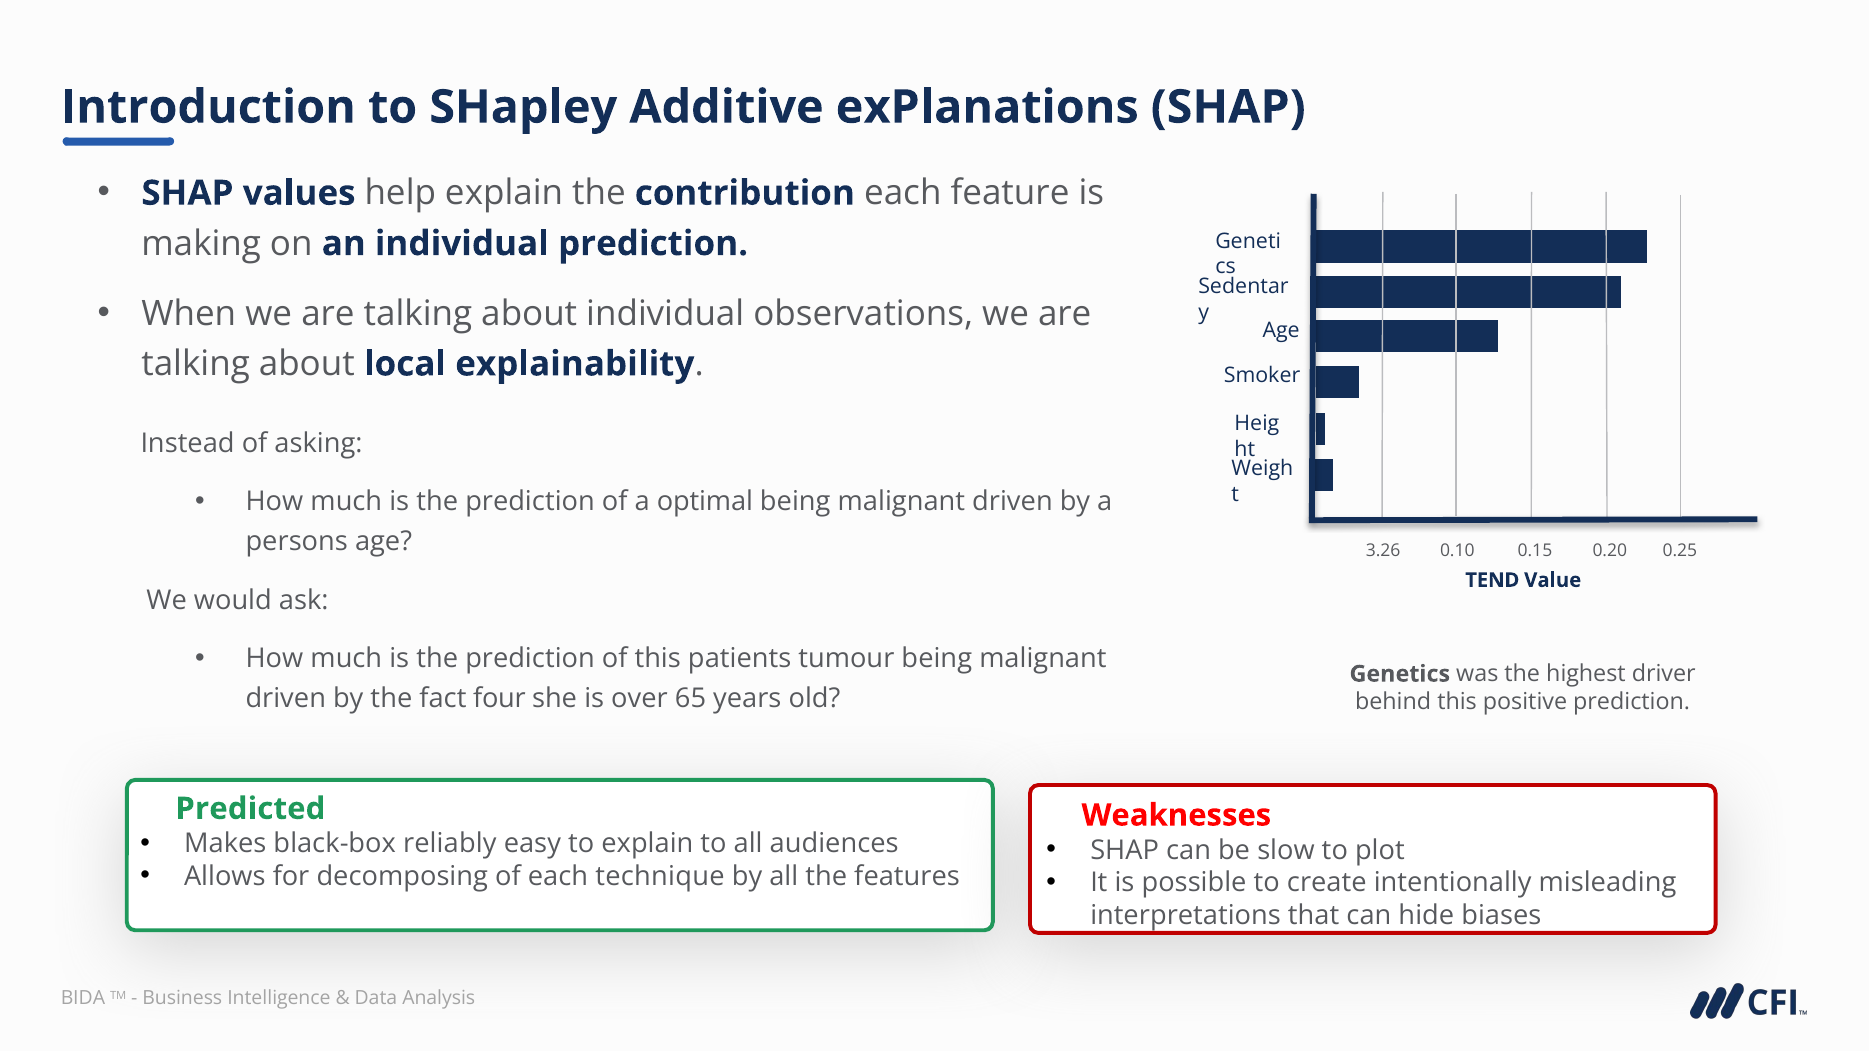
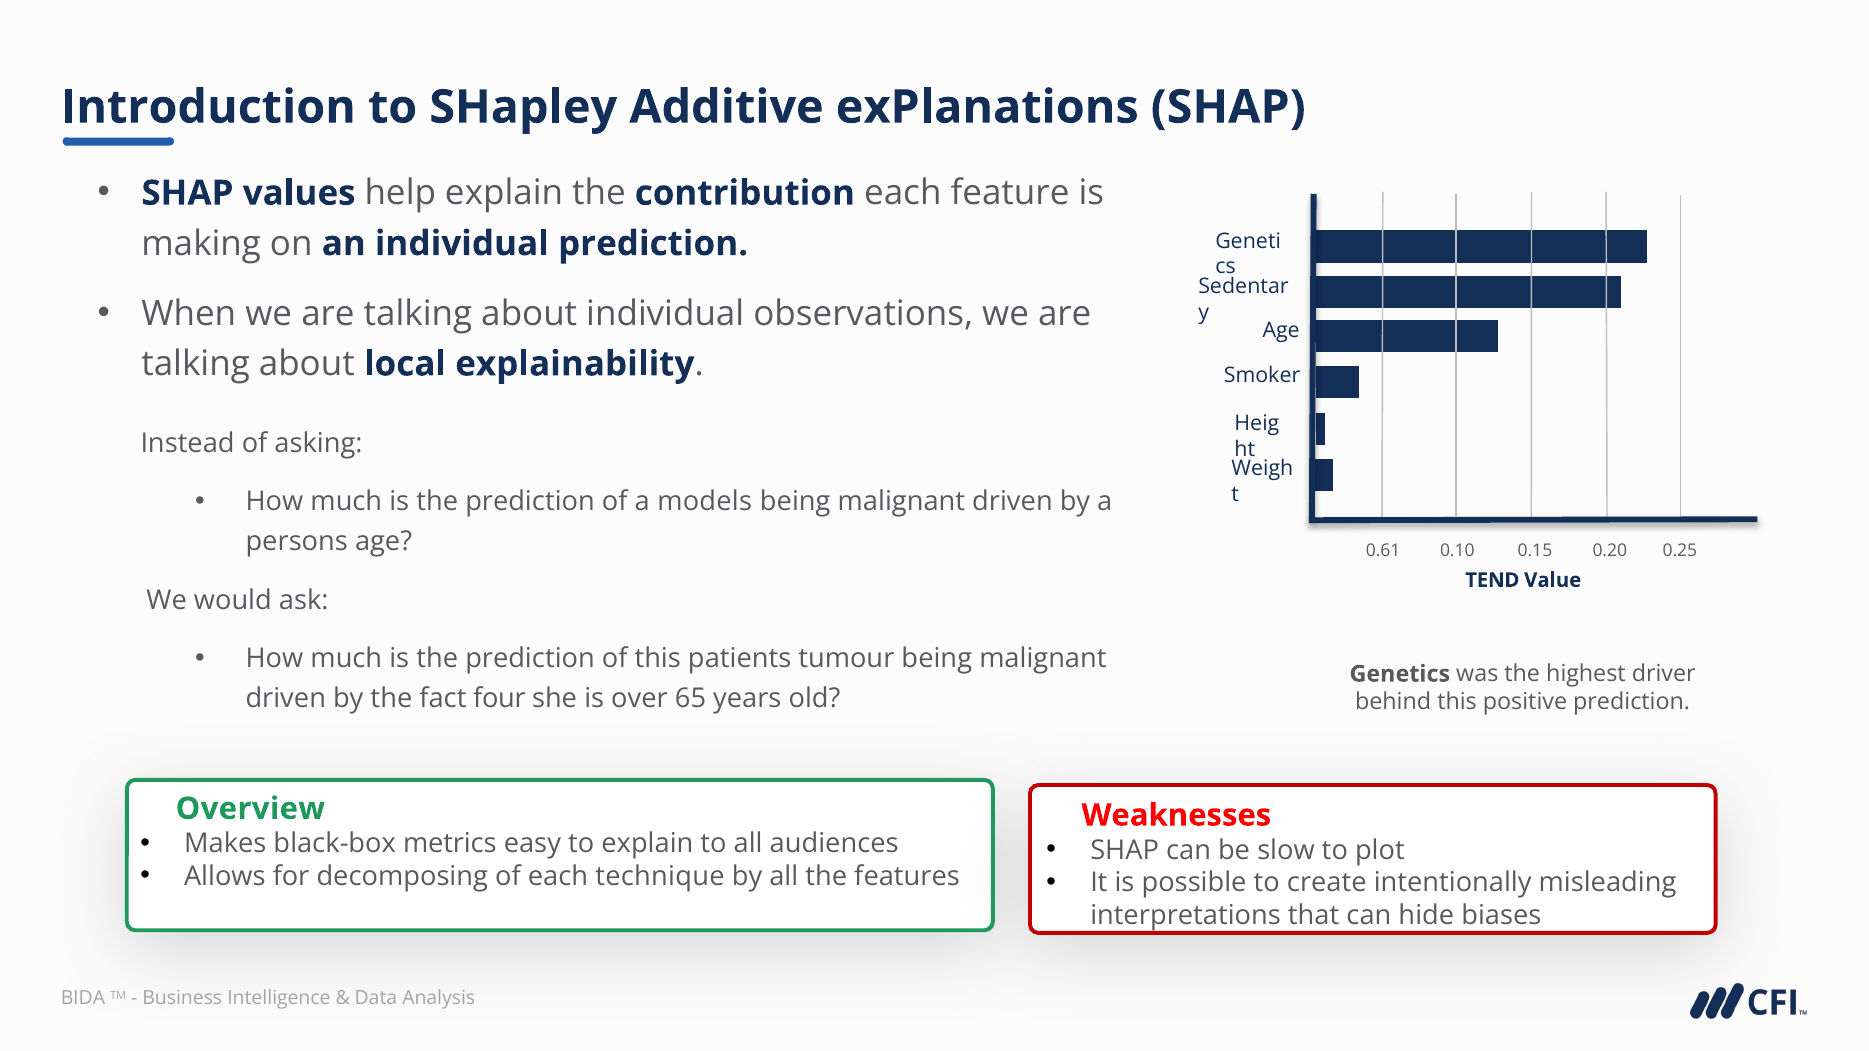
optimal: optimal -> models (705, 502)
3.26: 3.26 -> 0.61 (1383, 551)
Predicted: Predicted -> Overview (250, 809)
reliably: reliably -> metrics (450, 844)
